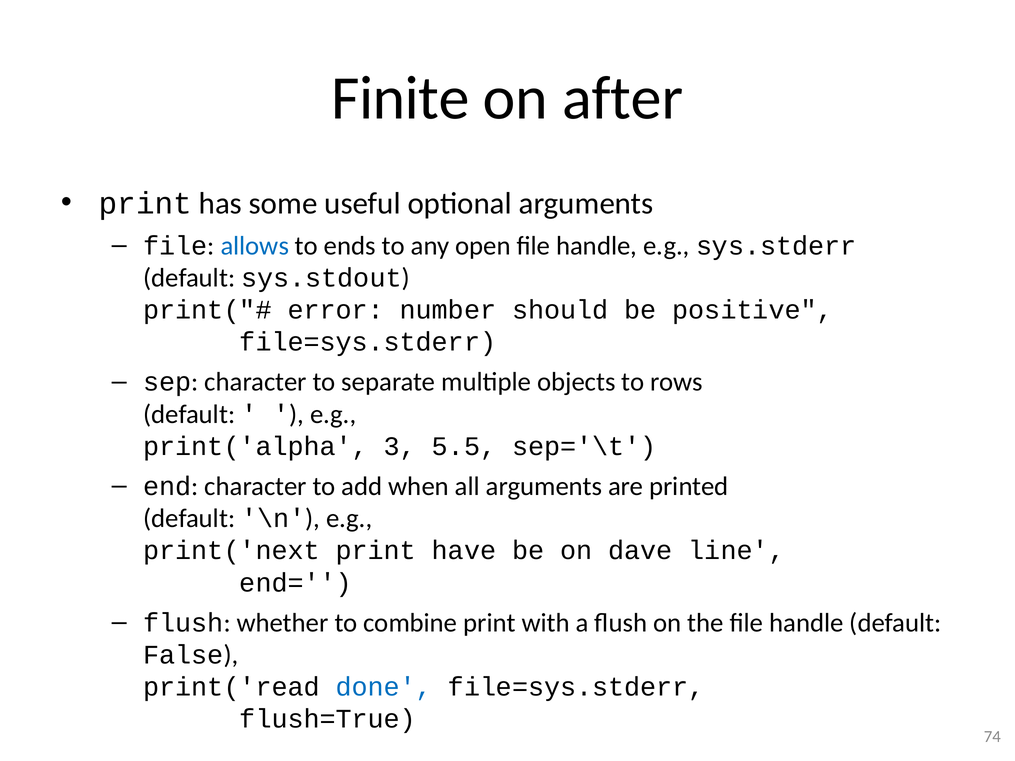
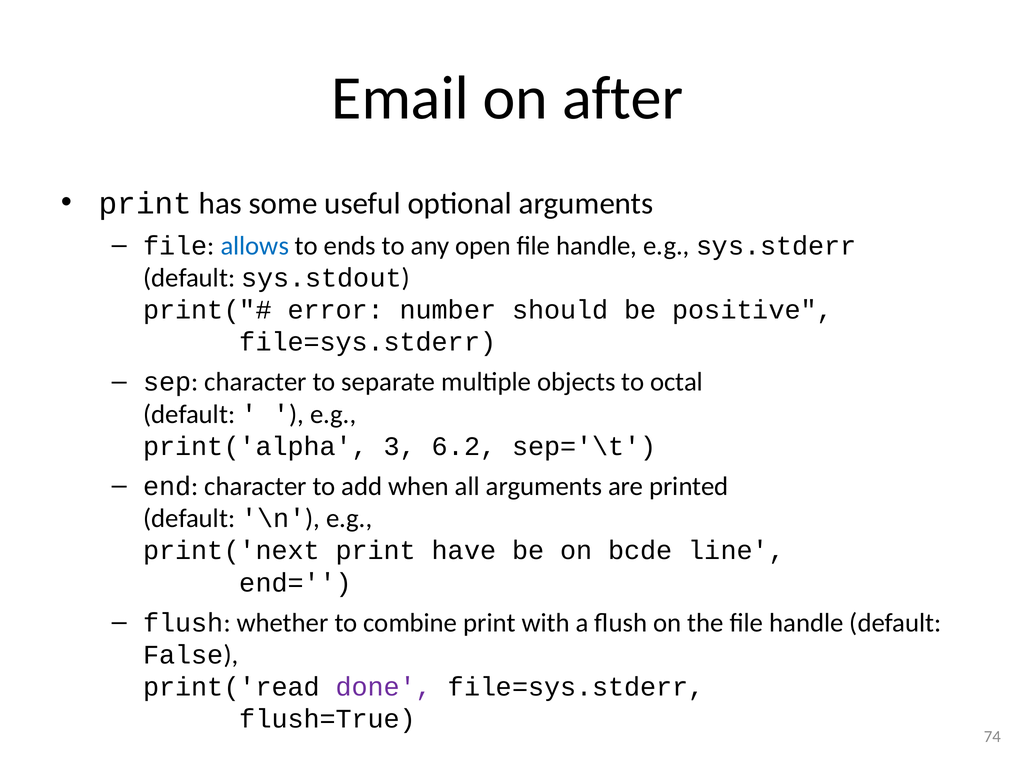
Finite: Finite -> Email (400, 98)
rows: rows -> octal (677, 382)
5.5: 5.5 -> 6.2 (464, 446)
dave: dave -> bcde (640, 551)
done colour: blue -> purple (384, 687)
